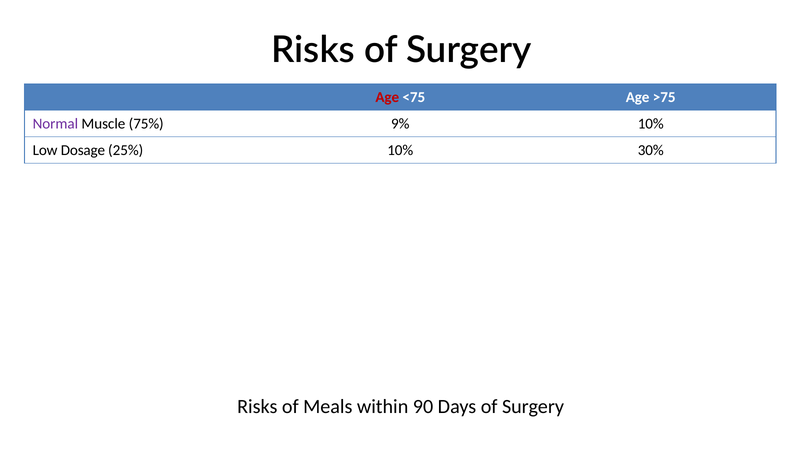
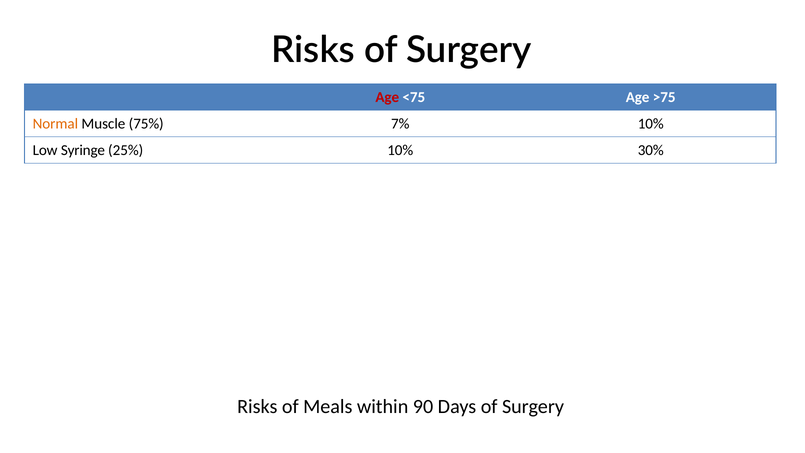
Normal colour: purple -> orange (55, 124)
9%: 9% -> 7% (400, 124)
Dosage: Dosage -> Syringe (83, 150)
